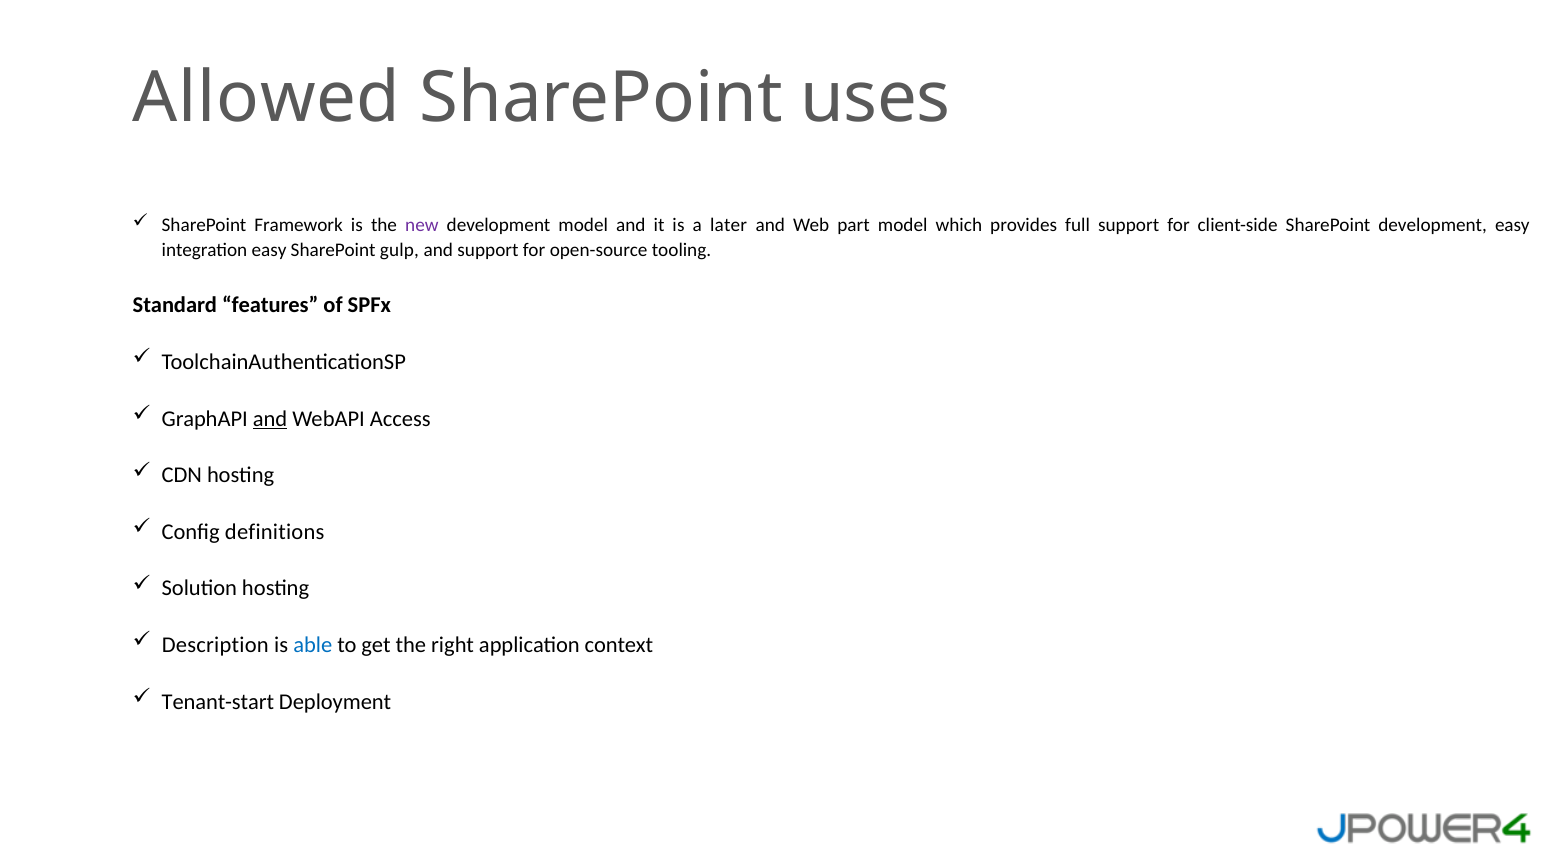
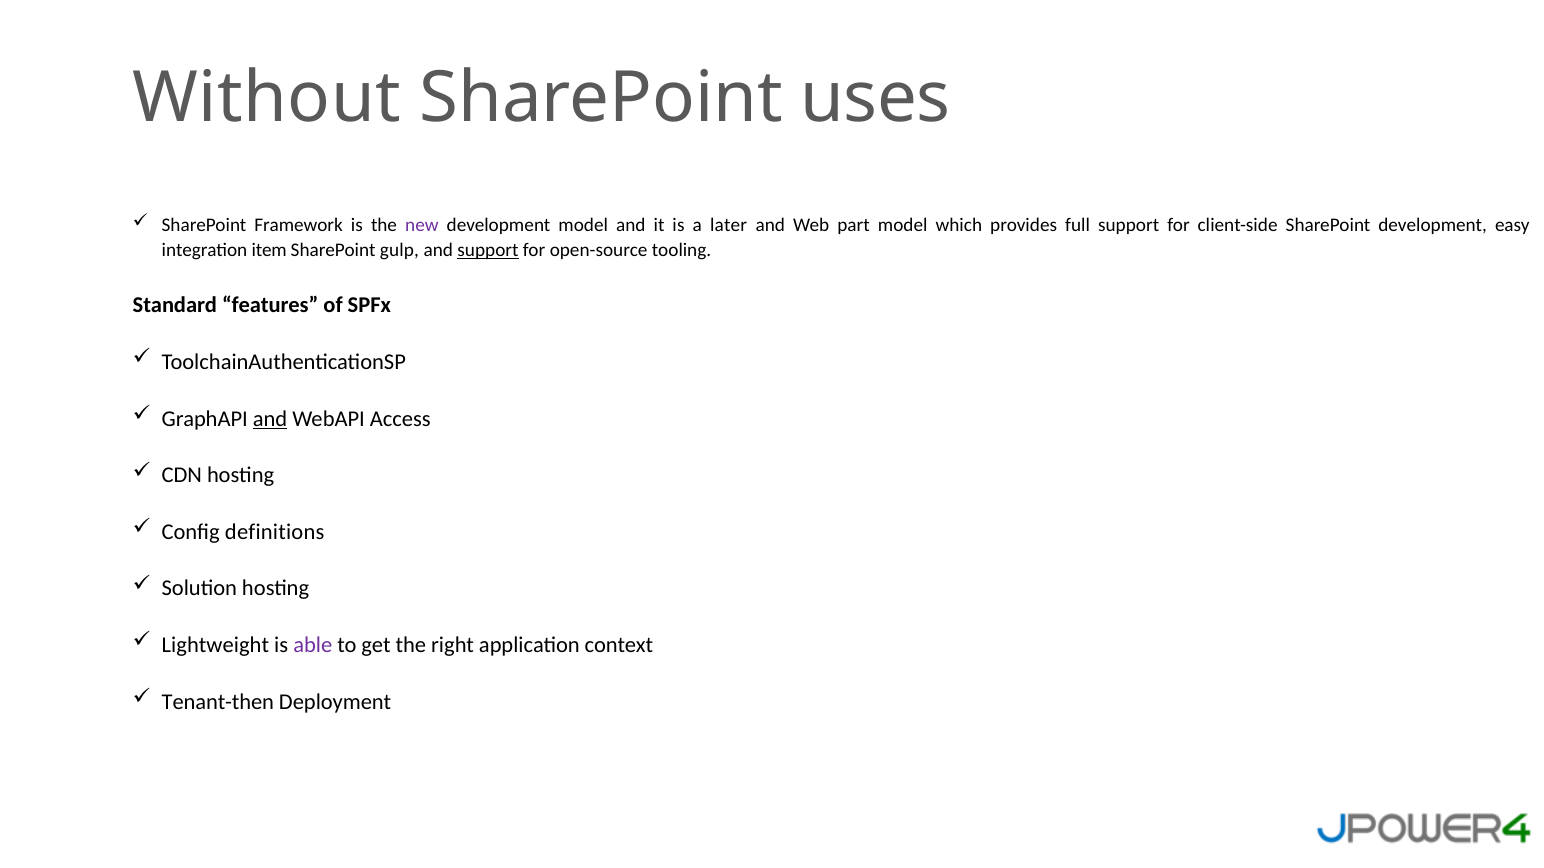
Allowed: Allowed -> Without (267, 98)
integration easy: easy -> item (269, 251)
support underline: none -> present (488, 251)
Description: Description -> Lightweight (215, 645)
able colour: blue -> purple (313, 645)
Tenant-start: Tenant-start -> Tenant-then (218, 702)
